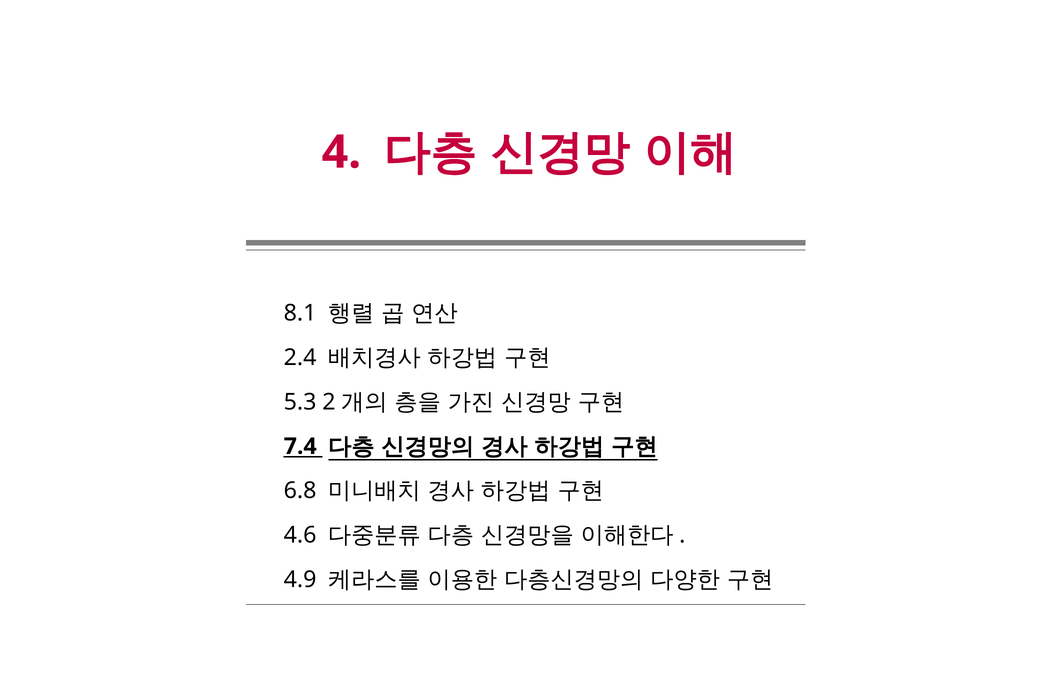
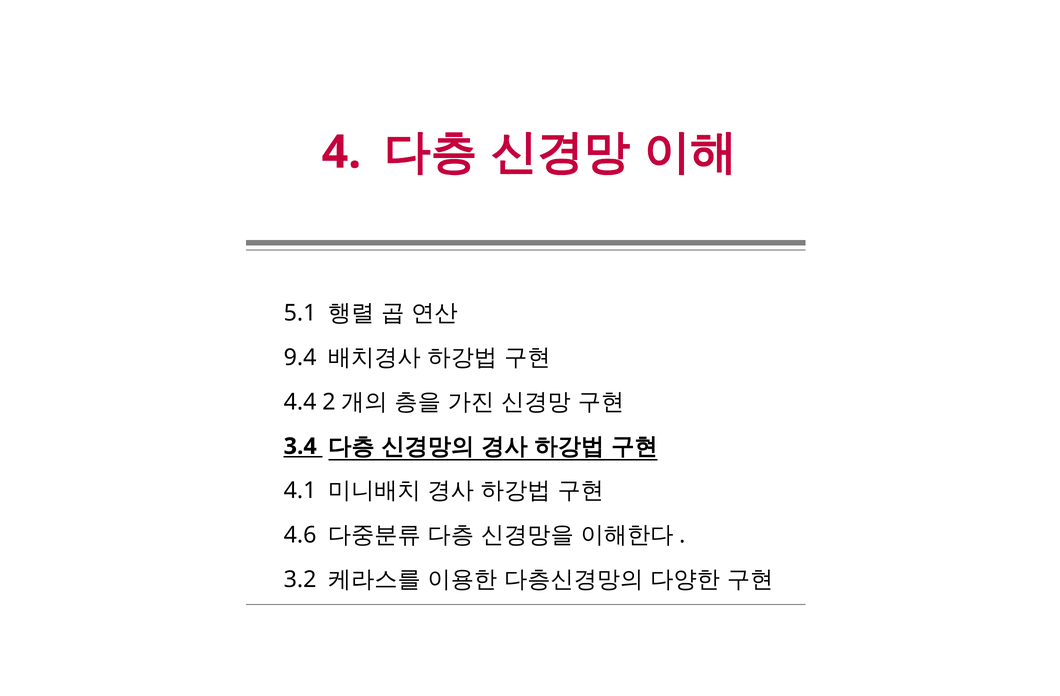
8.1: 8.1 -> 5.1 (300, 313)
2.4: 2.4 -> 9.4 (300, 358)
5.3: 5.3 -> 4.4 (300, 402)
7.4: 7.4 -> 3.4 (300, 446)
6.8: 6.8 -> 4.1 (300, 491)
4.9: 4.9 -> 3.2 (300, 580)
